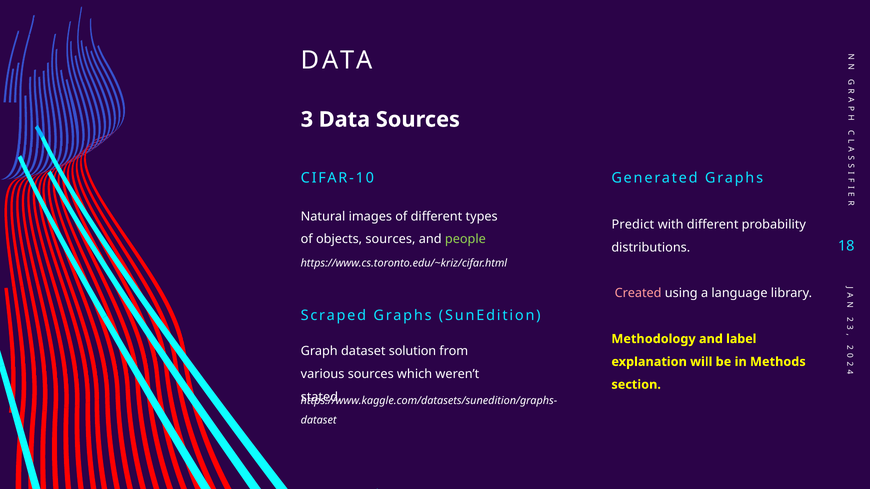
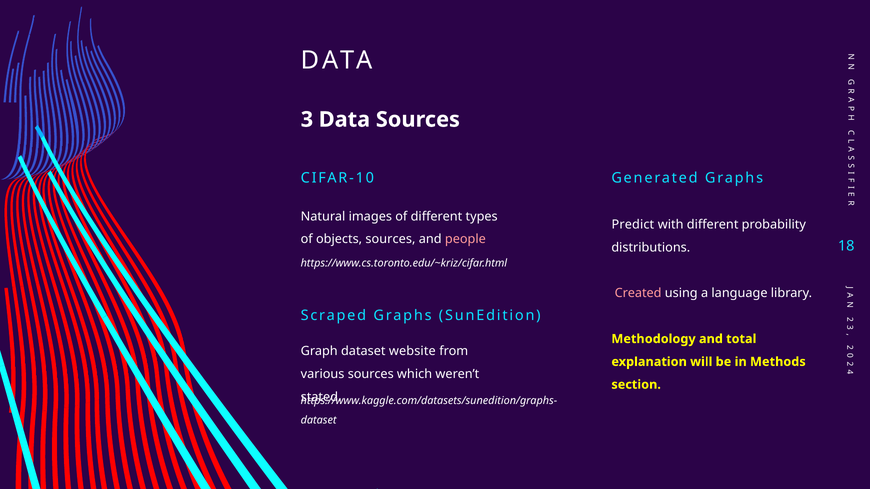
people colour: light green -> pink (465, 239)
label: label -> total (741, 339)
solution: solution -> website (412, 352)
